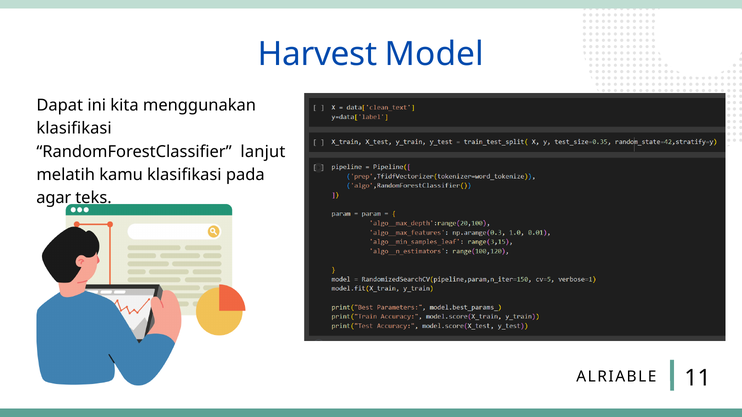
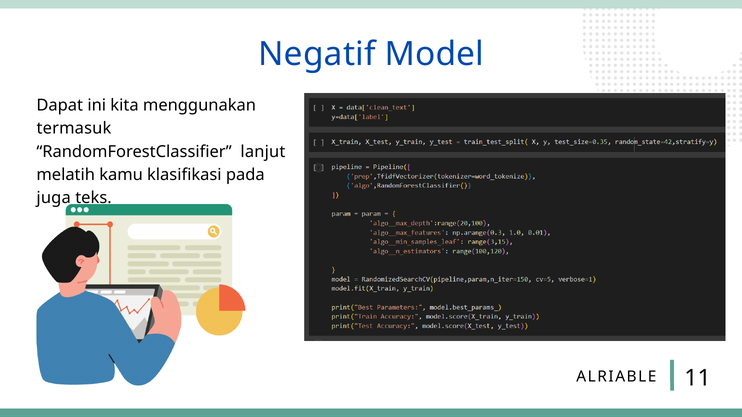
Harvest: Harvest -> Negatif (317, 54)
klasifikasi: klasifikasi -> termasuk (74, 129)
agar: agar -> juga (54, 198)
